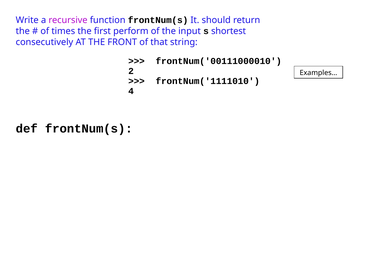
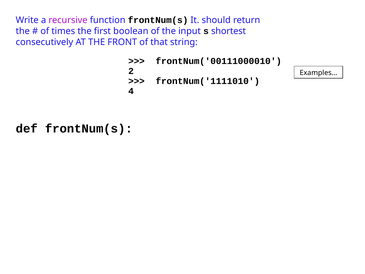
perform: perform -> boolean (131, 31)
